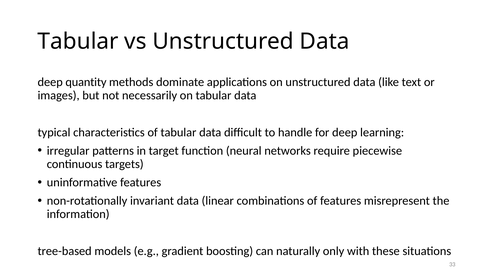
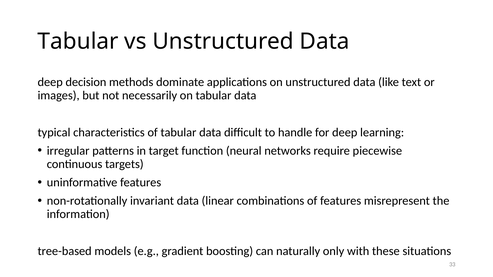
quantity: quantity -> decision (86, 82)
